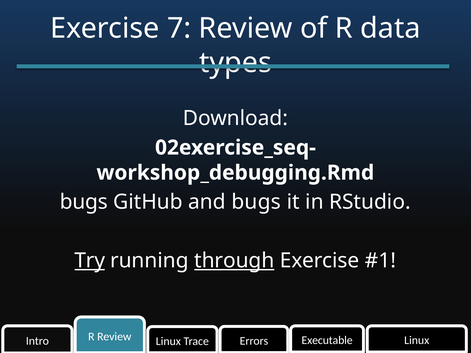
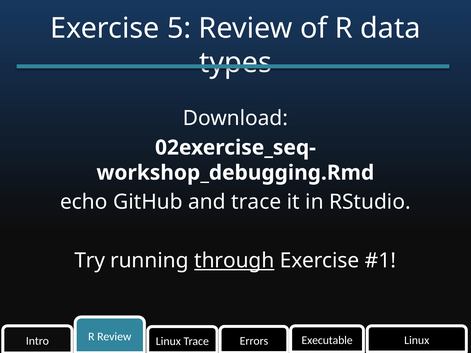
7: 7 -> 5 (179, 28)
bugs: bugs -> echo (84, 202)
and bugs: bugs -> trace (256, 202)
Try underline: present -> none (90, 261)
